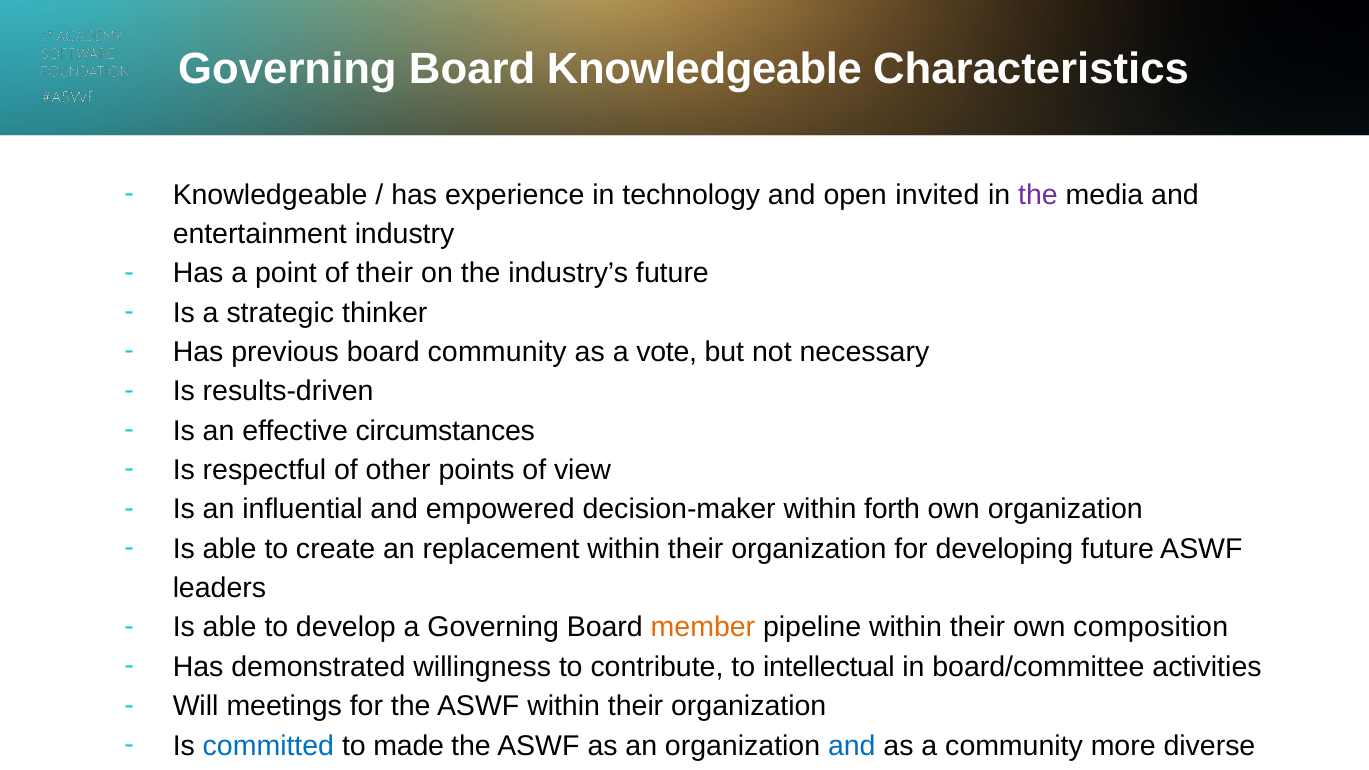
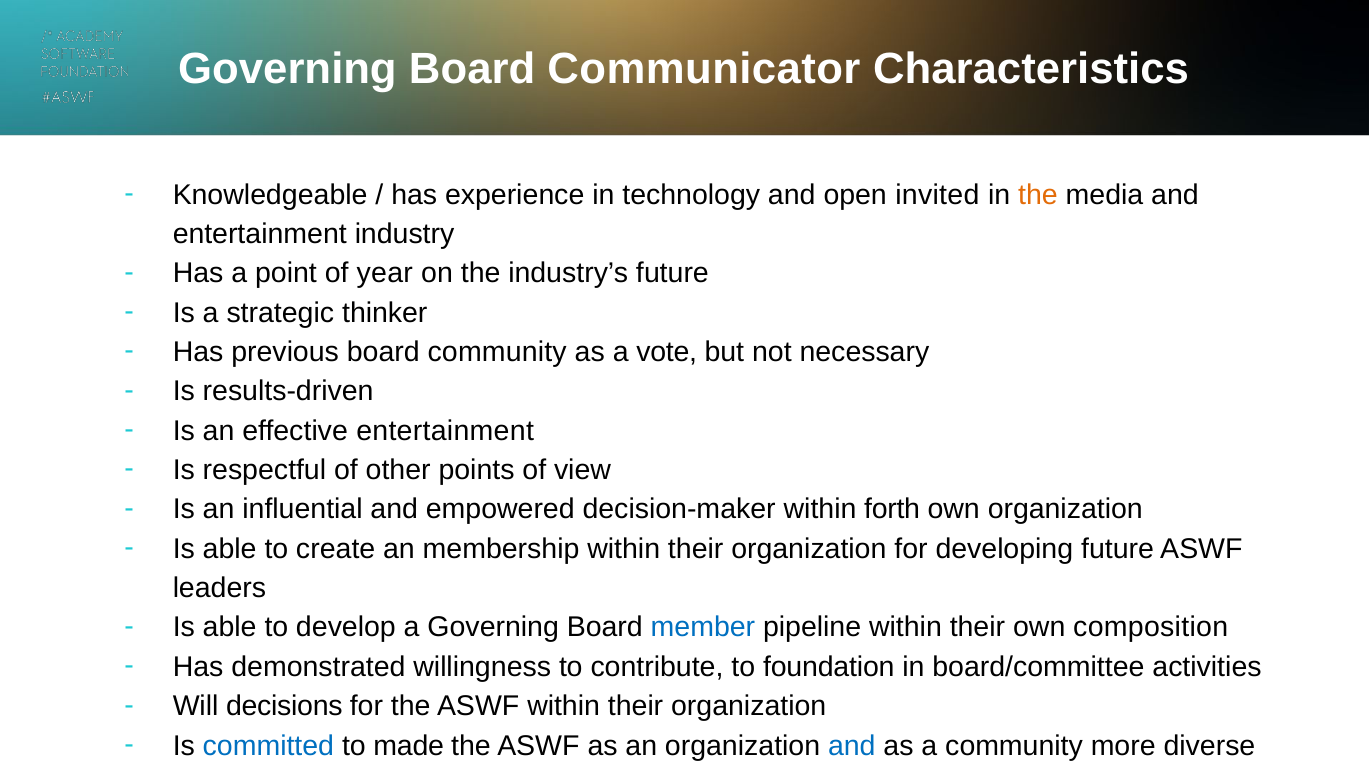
Board Knowledgeable: Knowledgeable -> Communicator (704, 69)
the colour: purple -> orange (1038, 195)
of their: their -> year (385, 274)
effective circumstances: circumstances -> entertainment (445, 431)
replacement: replacement -> membership (501, 549)
member colour: orange -> blue (703, 628)
intellectual: intellectual -> foundation (829, 667)
meetings: meetings -> decisions (284, 706)
